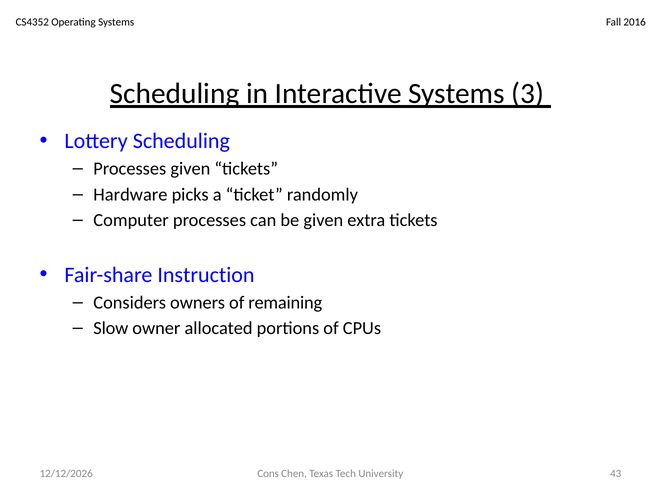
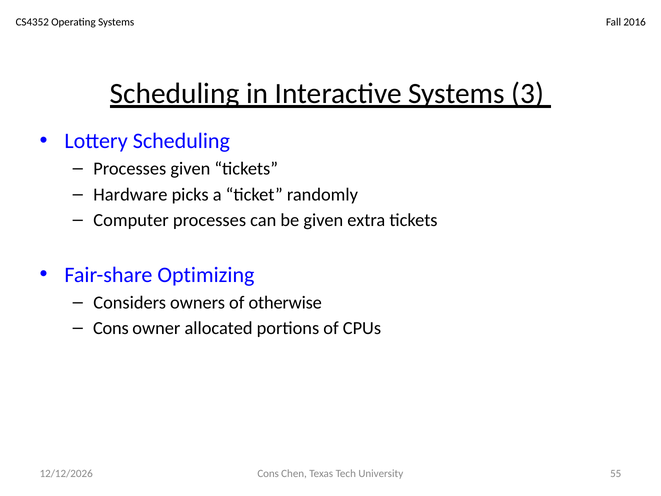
Instruction: Instruction -> Optimizing (206, 275)
remaining: remaining -> otherwise (285, 302)
Slow: Slow -> Cons (111, 328)
43: 43 -> 55 (616, 473)
